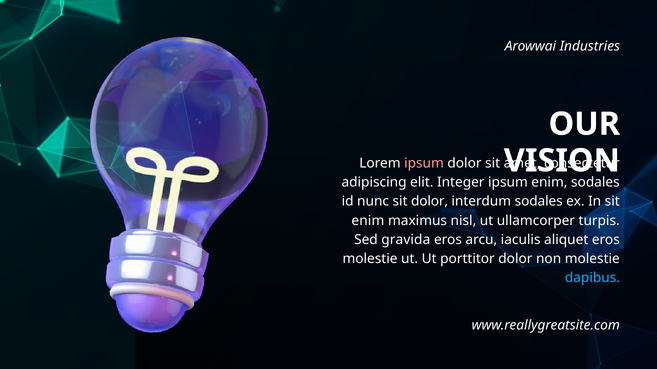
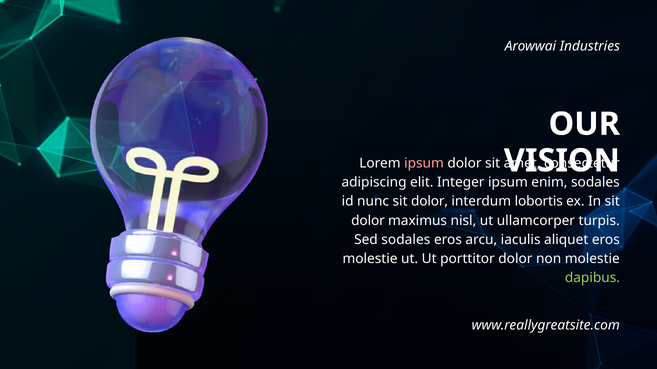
interdum sodales: sodales -> lobortis (539, 202)
enim: enim -> dolor (368, 221)
Sed gravida: gravida -> sodales (406, 240)
dapibus colour: light blue -> light green (592, 278)
